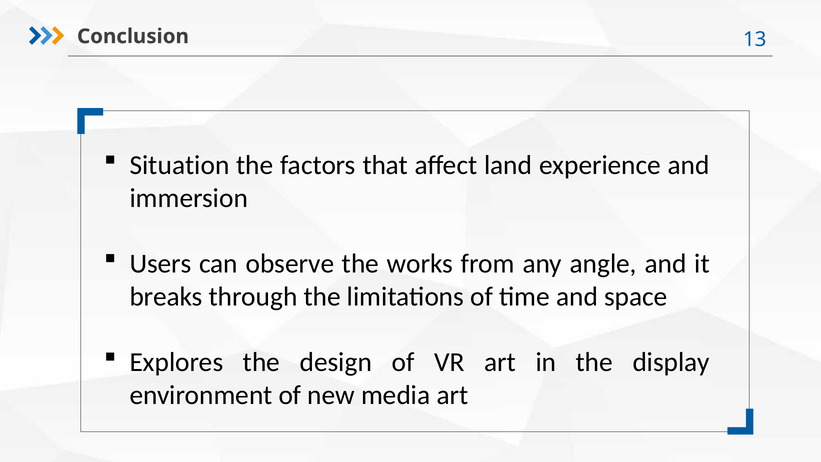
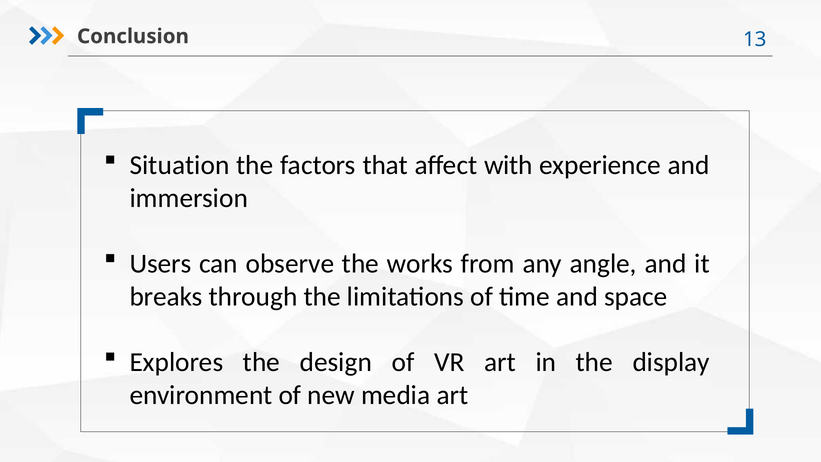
land: land -> with (508, 165)
